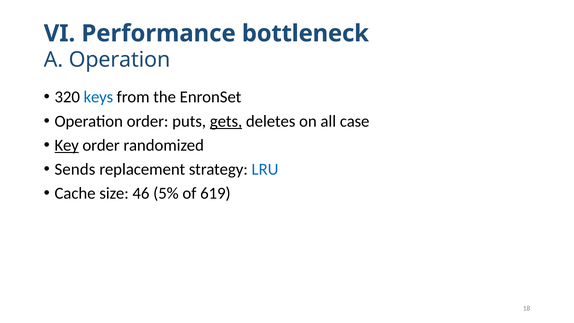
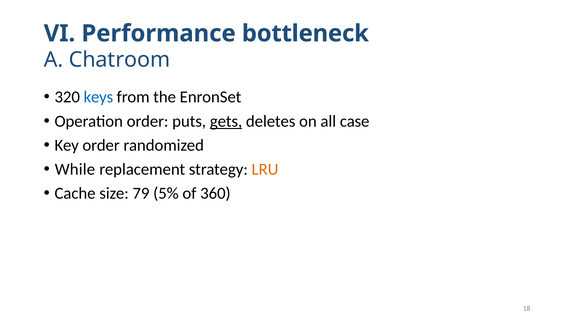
A Operation: Operation -> Chatroom (120, 60)
Key underline: present -> none (67, 145)
Sends: Sends -> While (75, 169)
LRU colour: blue -> orange (265, 169)
46: 46 -> 79 (141, 193)
619: 619 -> 360 (215, 193)
